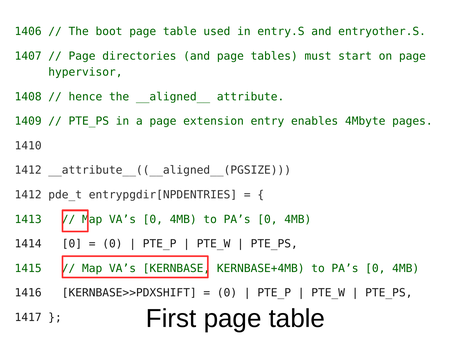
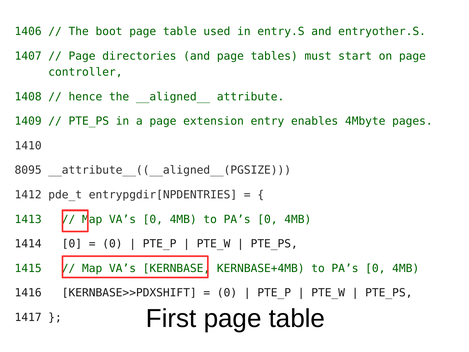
hypervisor: hypervisor -> controller (85, 72)
1412: 1412 -> 8095 (28, 170)
